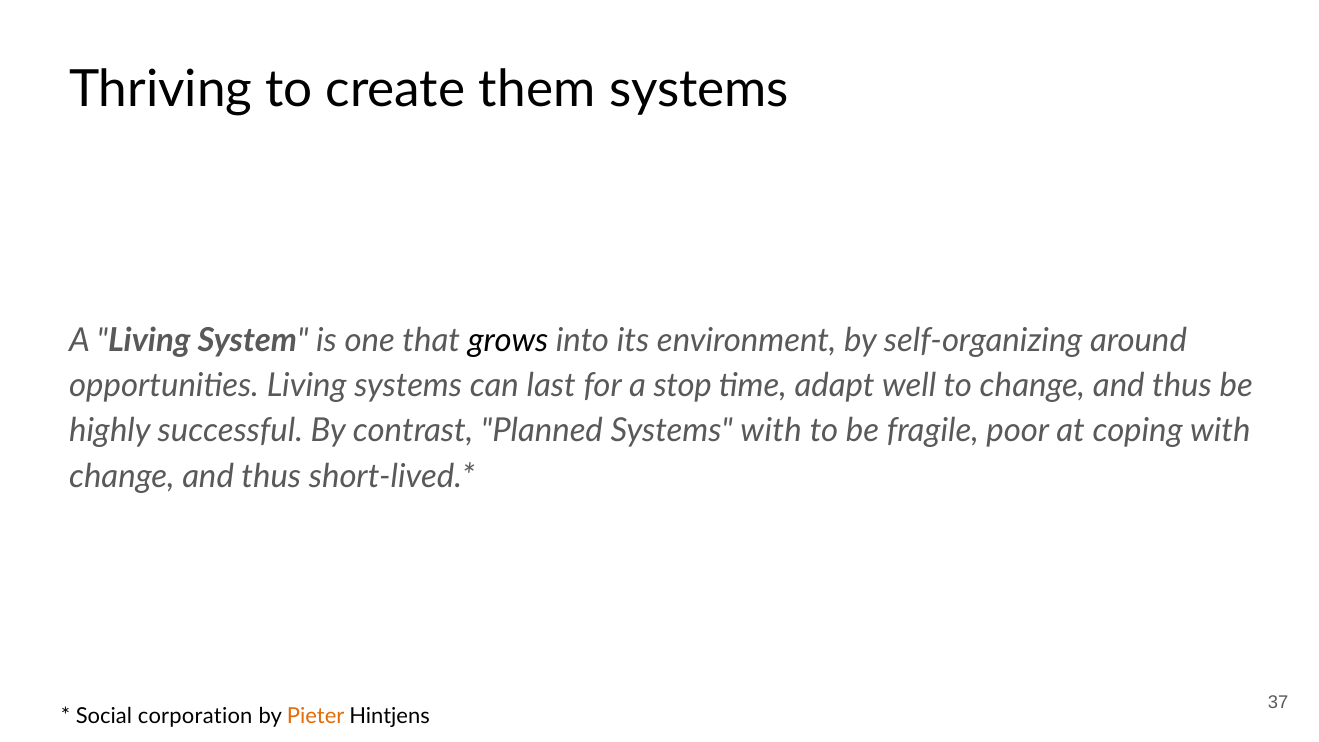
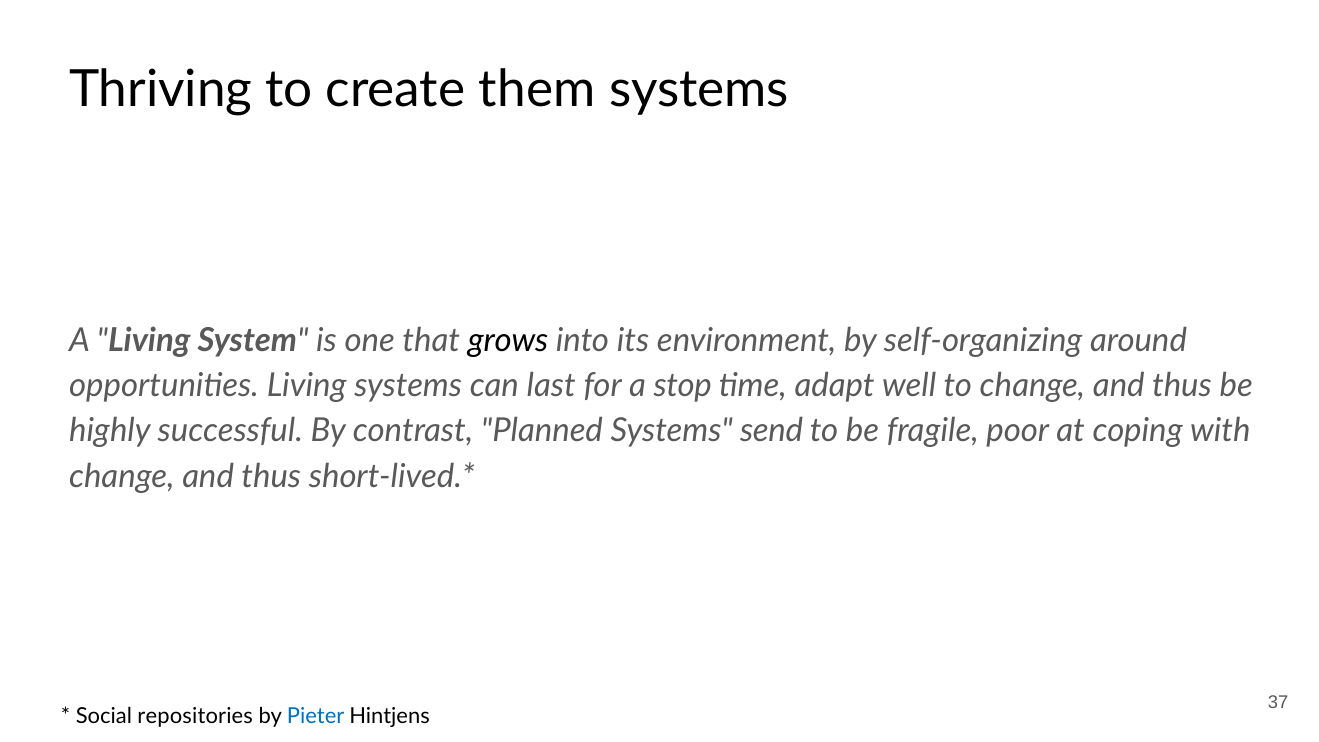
Systems with: with -> send (772, 431)
corporation: corporation -> repositories (195, 716)
Pieter colour: orange -> blue (316, 716)
